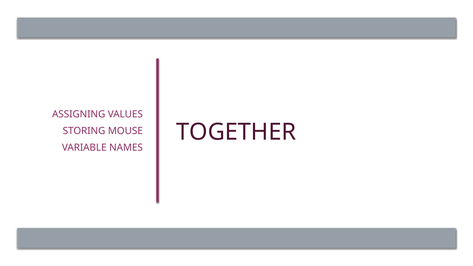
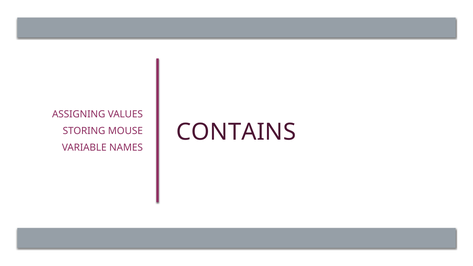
TOGETHER: TOGETHER -> CONTAINS (236, 132)
